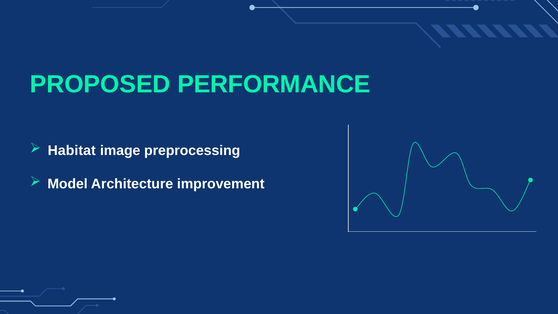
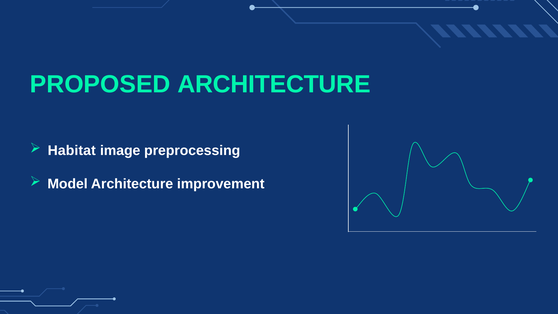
PROPOSED PERFORMANCE: PERFORMANCE -> ARCHITECTURE (274, 84)
